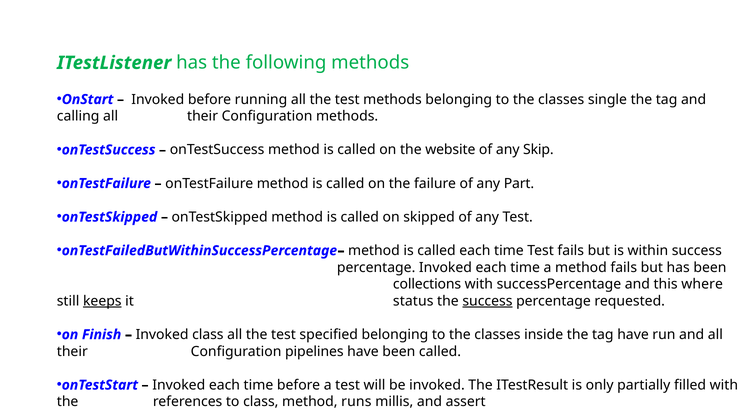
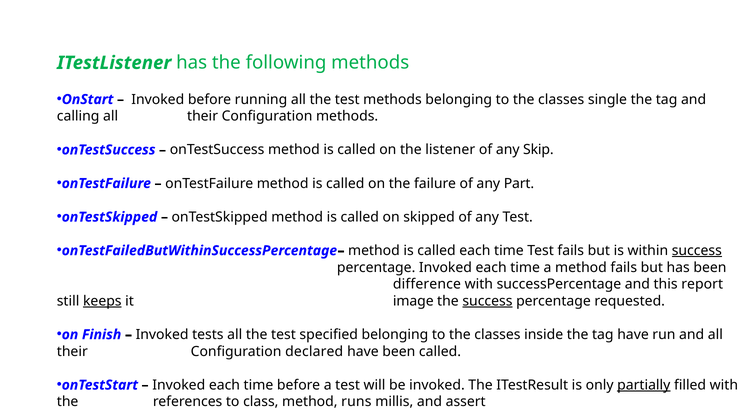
website: website -> listener (450, 150)
success underline: none -> present (697, 251)
collections: collections -> difference (427, 284)
where: where -> report (702, 284)
status: status -> image (413, 301)
Invoked class: class -> tests (208, 335)
pipelines: pipelines -> declared (314, 352)
partially underline: none -> present (644, 385)
